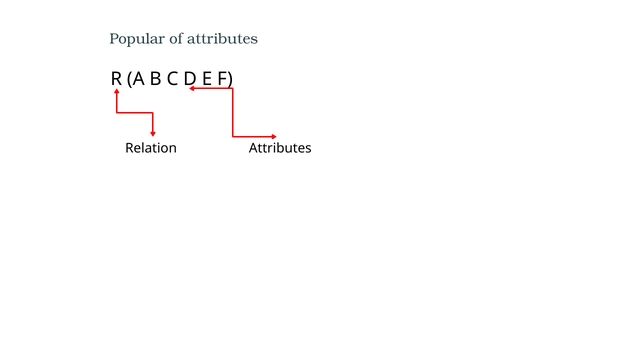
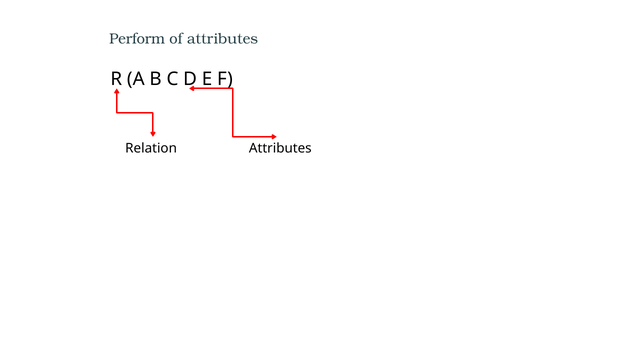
Popular: Popular -> Perform (137, 39)
